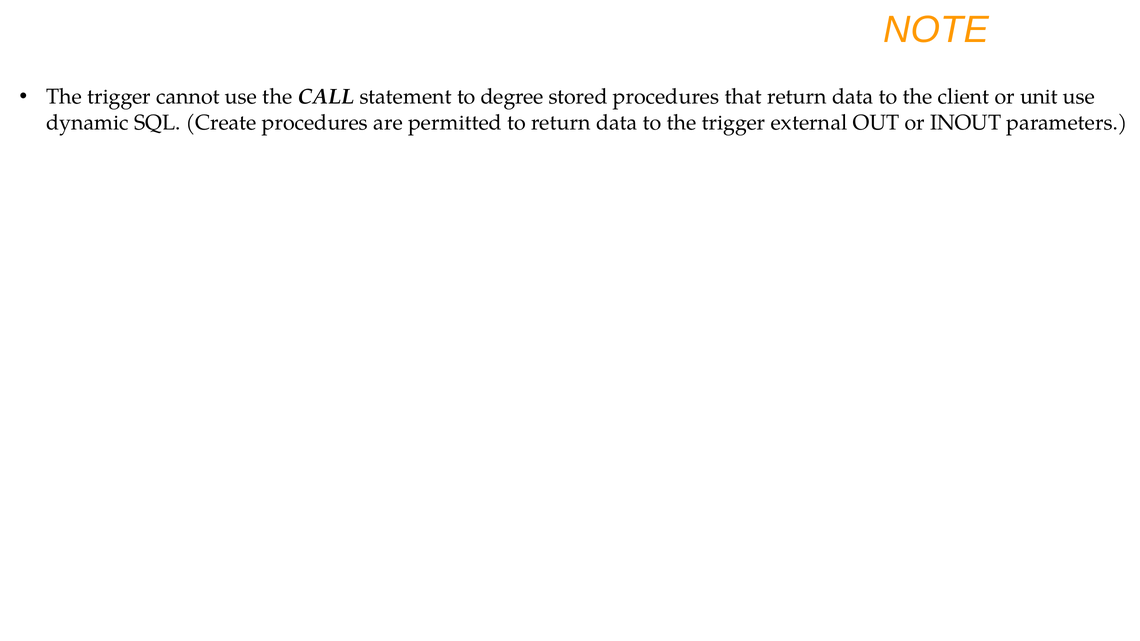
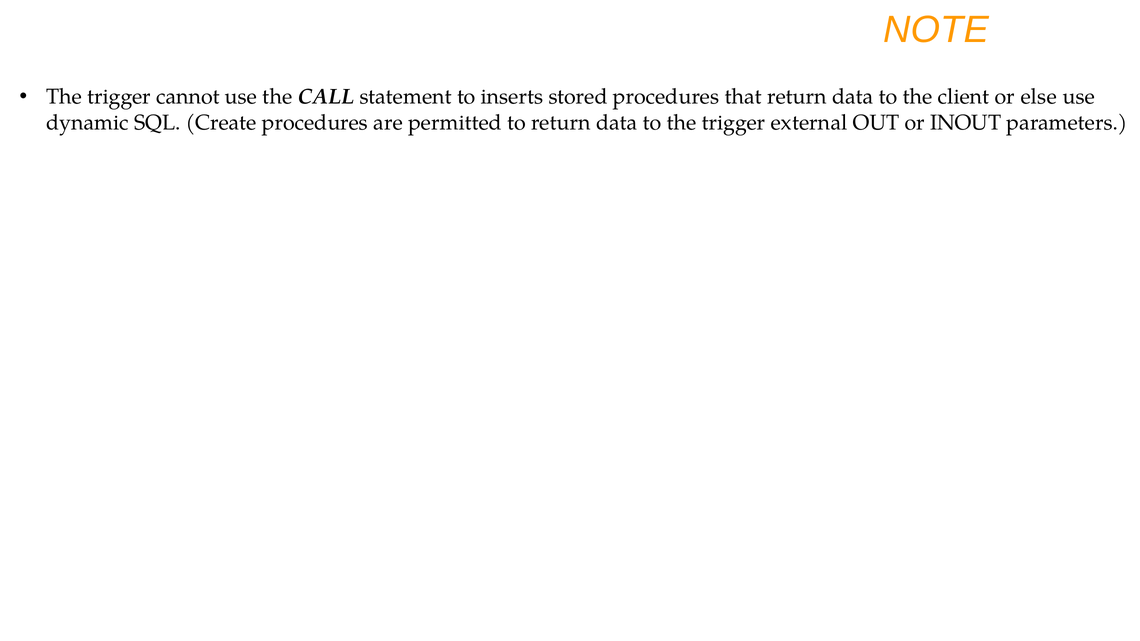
degree: degree -> inserts (512, 97)
unit: unit -> else (1039, 97)
